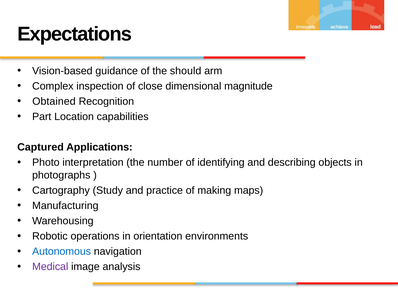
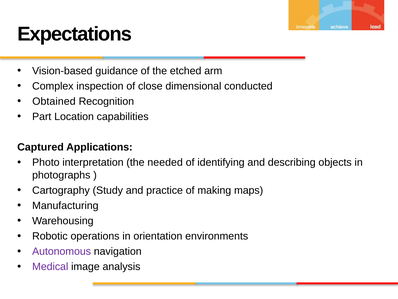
should: should -> etched (186, 71)
magnitude: magnitude -> conducted (248, 86)
number: number -> needed (165, 162)
Autonomous colour: blue -> purple (62, 251)
